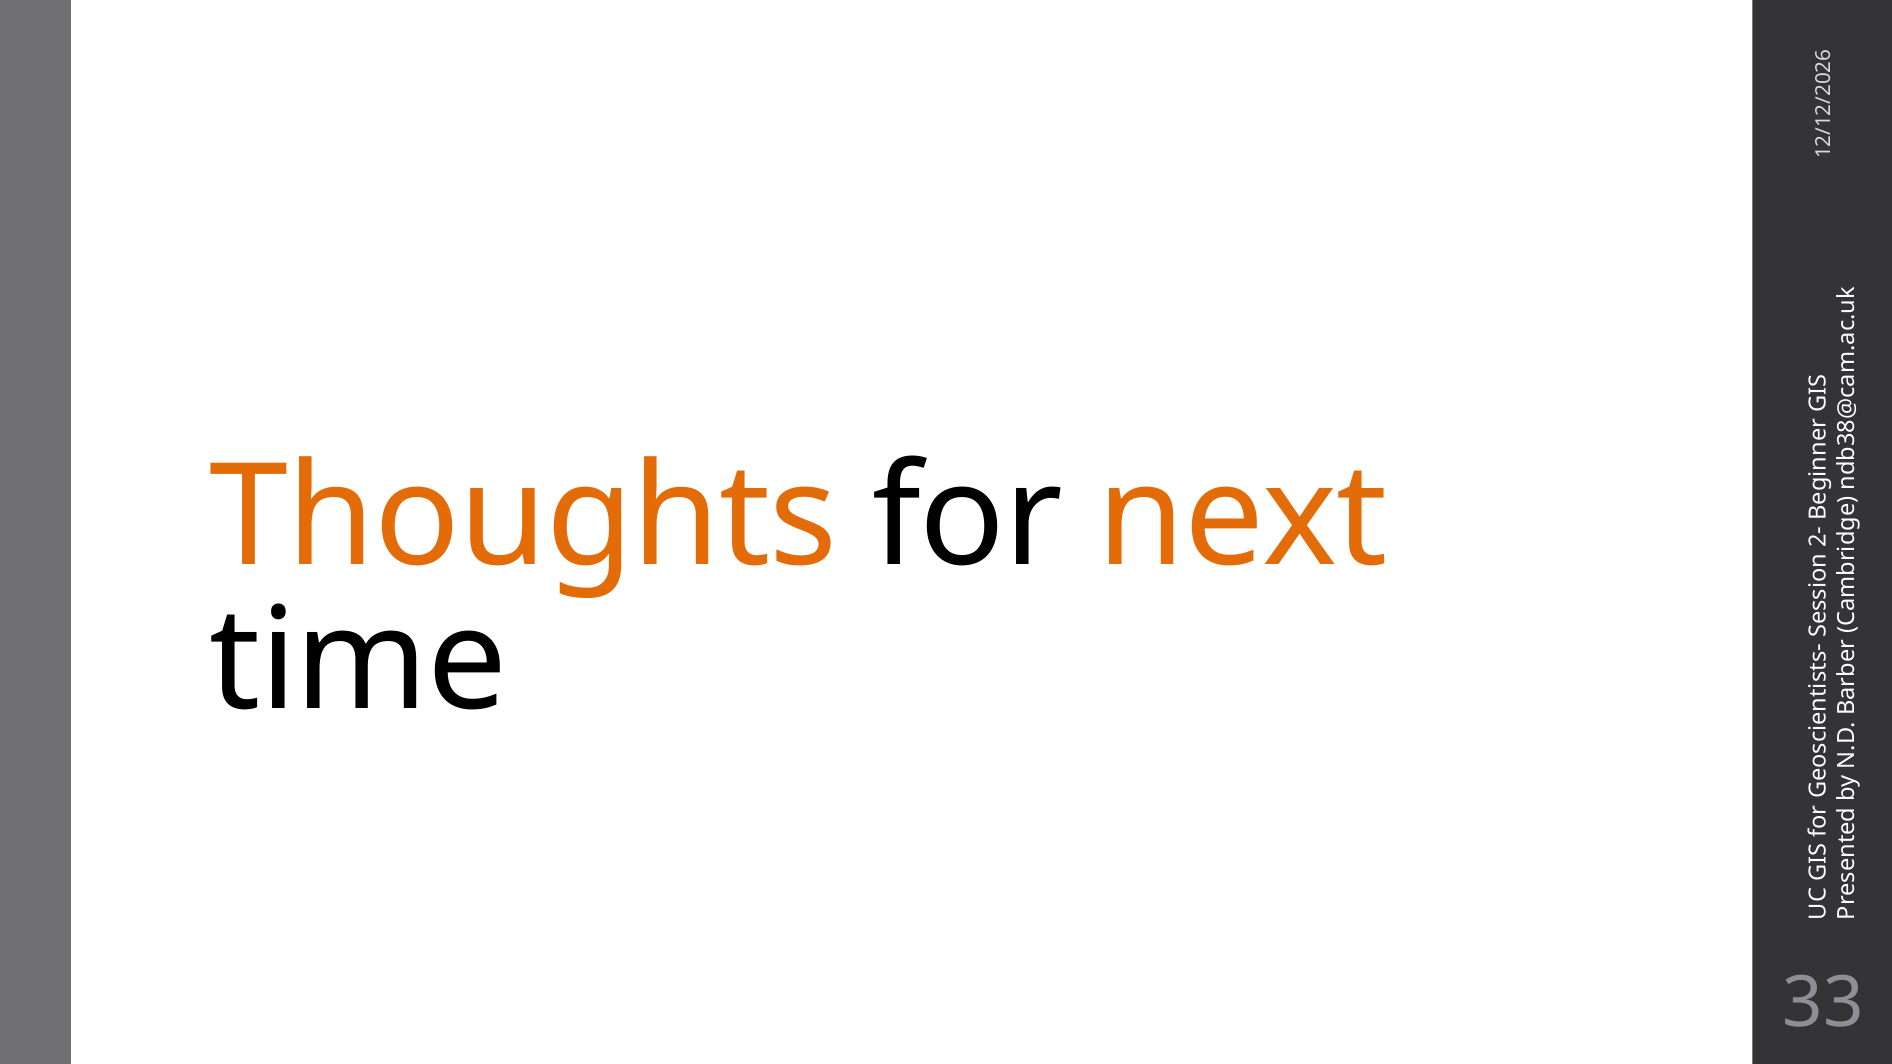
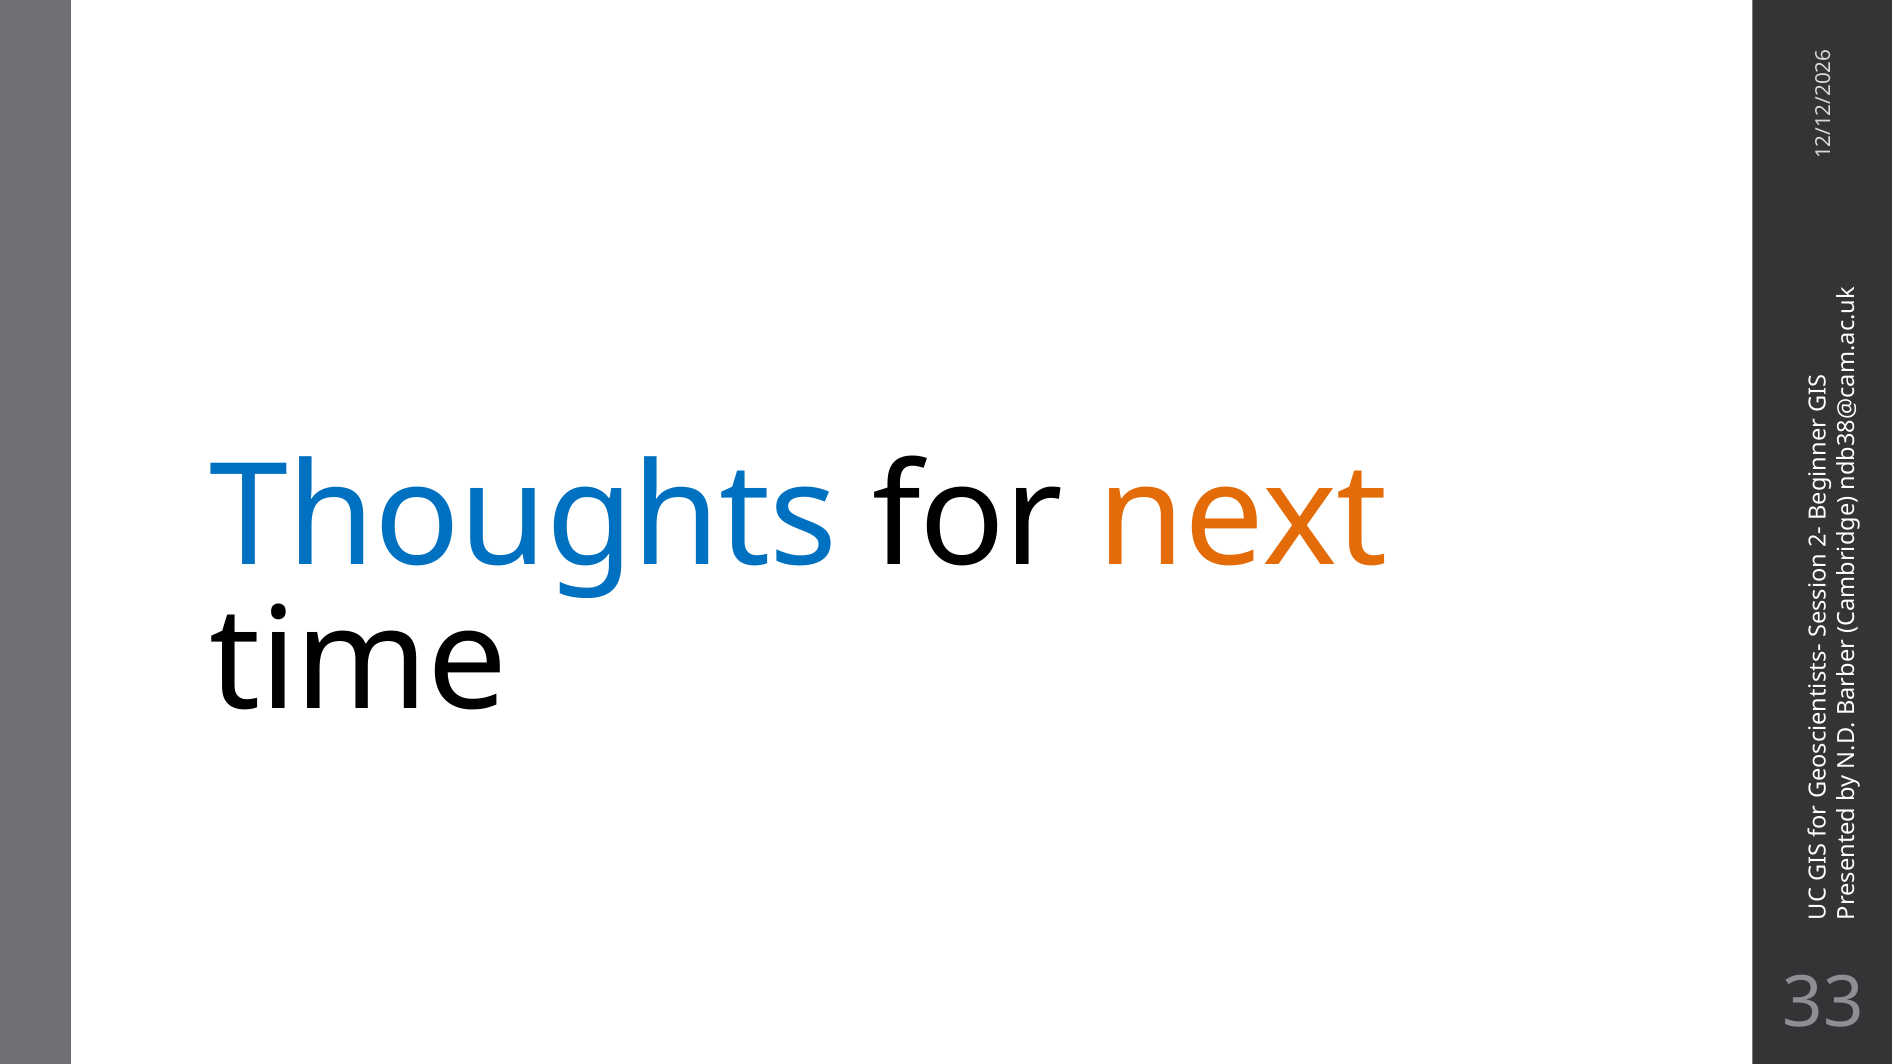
Thoughts colour: orange -> blue (524, 517)
